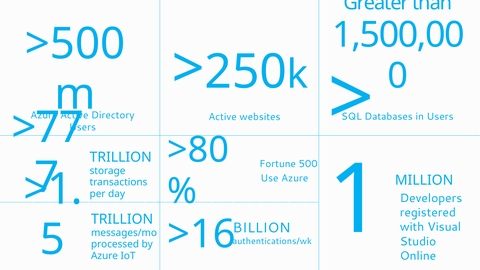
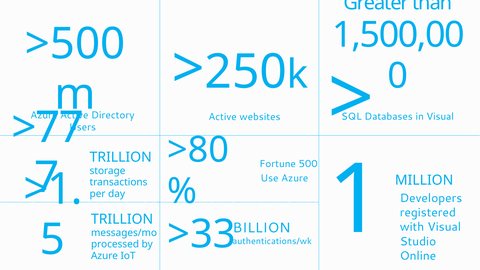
in Users: Users -> Visual (440, 116)
>16: >16 -> >33 (202, 234)
